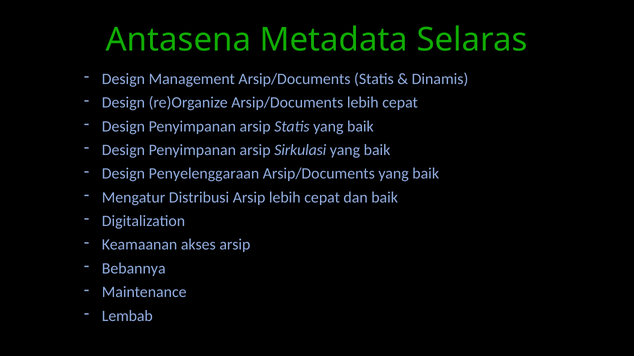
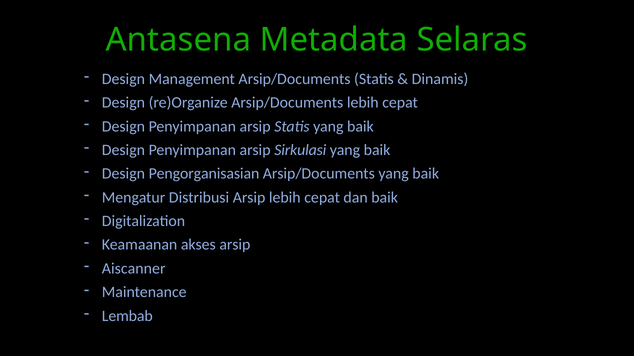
Penyelenggaraan: Penyelenggaraan -> Pengorganisasian (204, 174)
Bebannya: Bebannya -> Aiscanner (134, 269)
